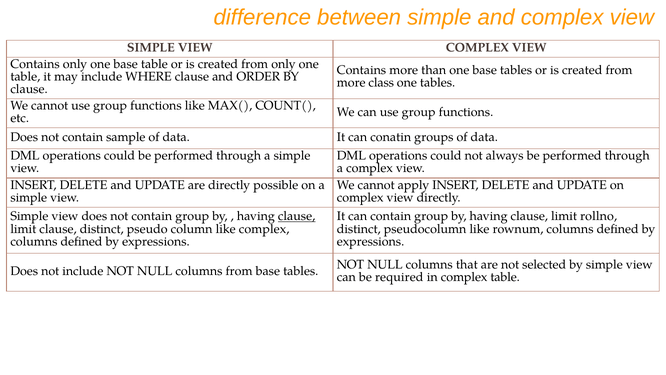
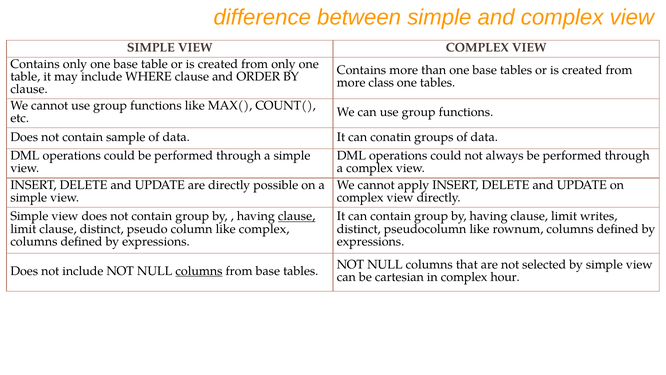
rollno: rollno -> writes (599, 216)
columns underline: none -> present (199, 271)
required: required -> cartesian (399, 277)
complex table: table -> hour (505, 277)
